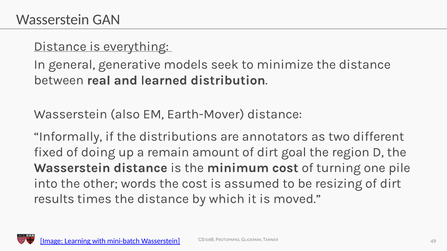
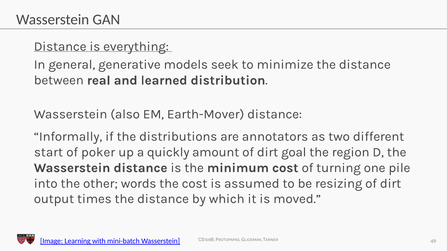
fixed: fixed -> start (49, 152)
doing: doing -> poker (98, 152)
remain: remain -> quickly (168, 152)
results: results -> output (54, 199)
